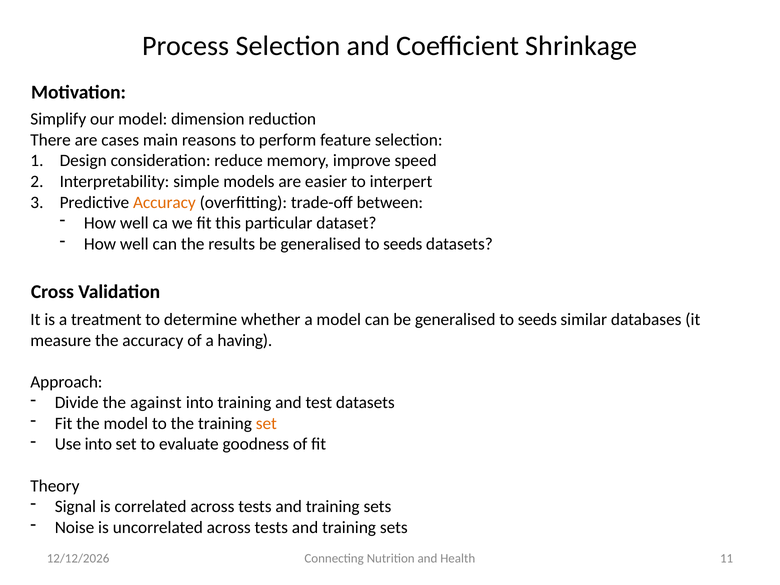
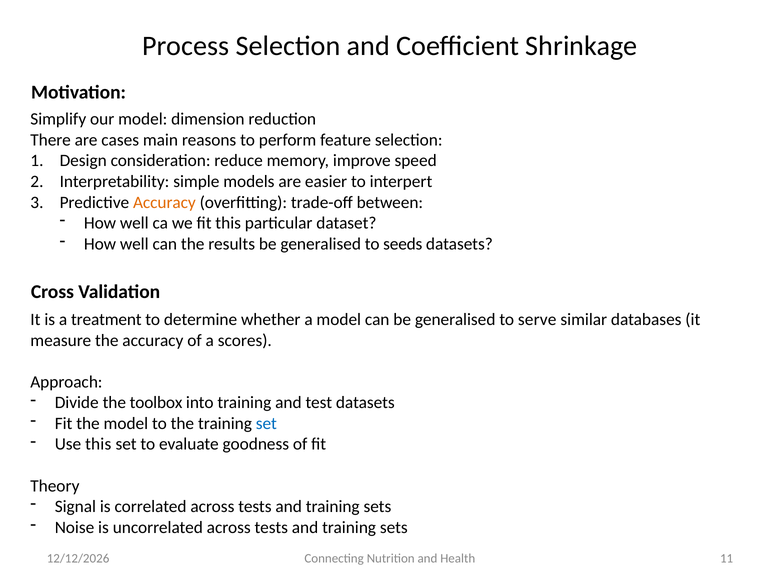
seeds: seeds -> serve (537, 320)
having: having -> scores (245, 340)
against: against -> toolbox (156, 403)
set colour: orange -> blue (266, 423)
Use into: into -> this (98, 444)
